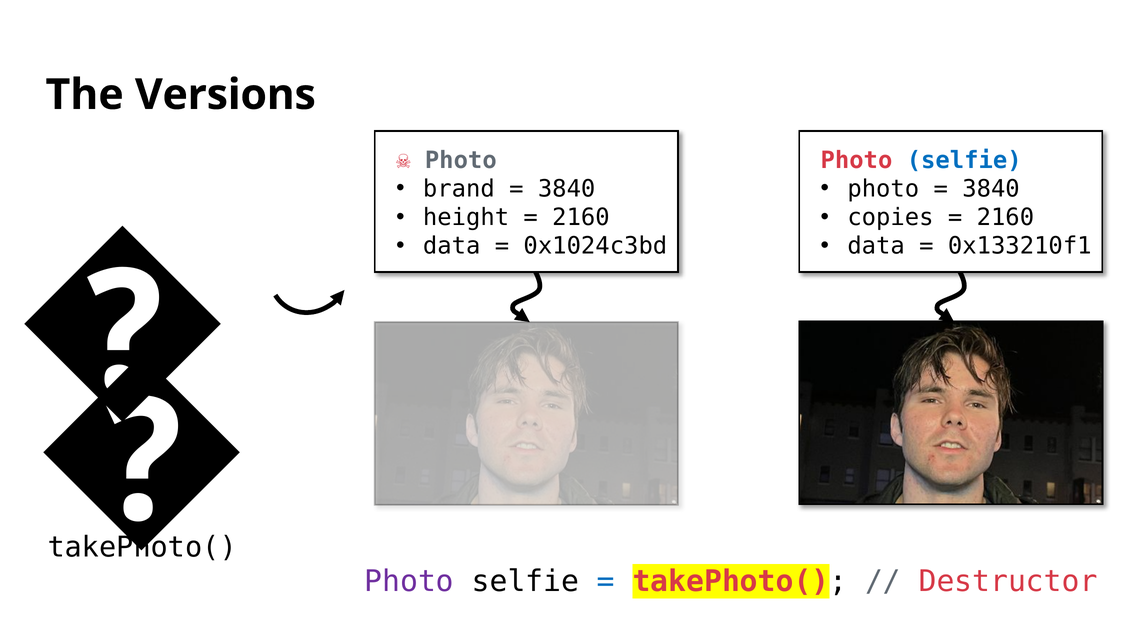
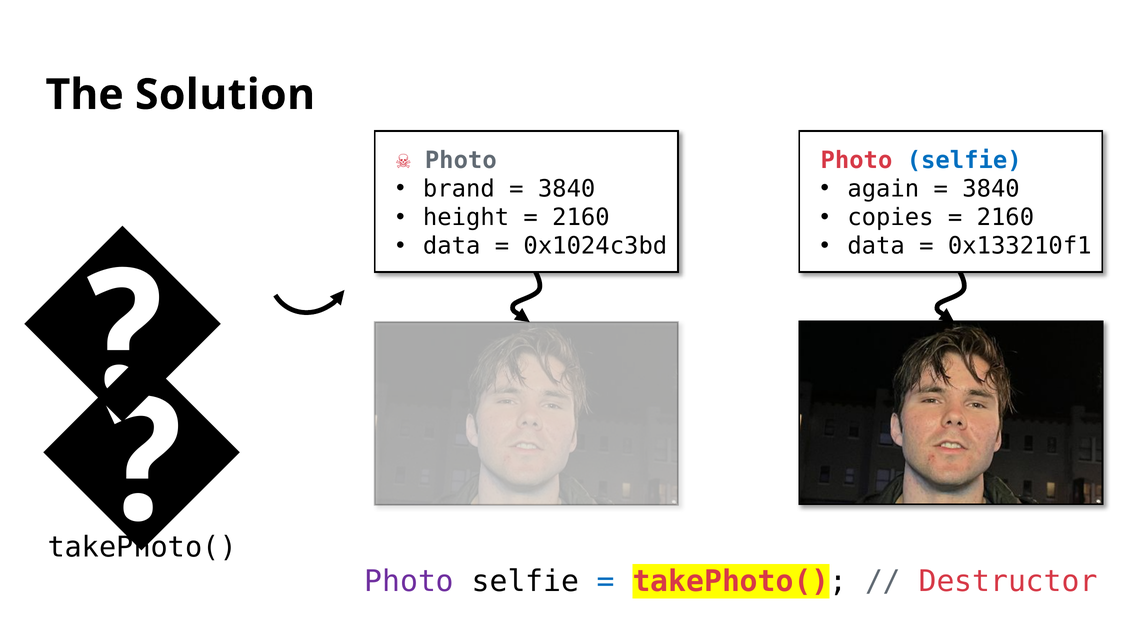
Versions: Versions -> Solution (225, 95)
photo: photo -> again (883, 189)
